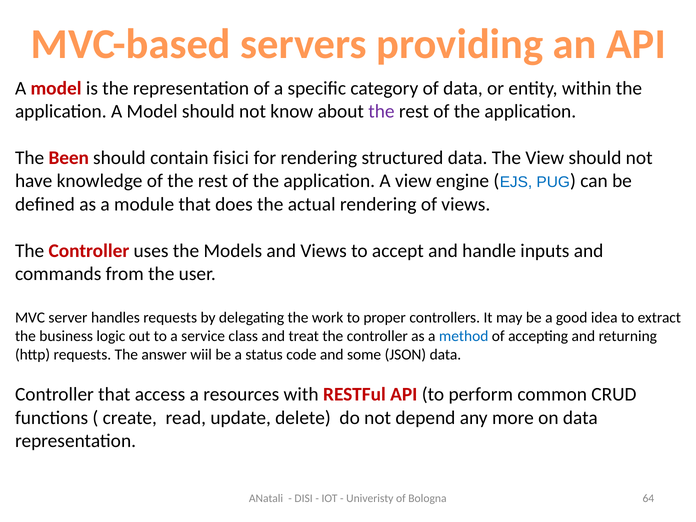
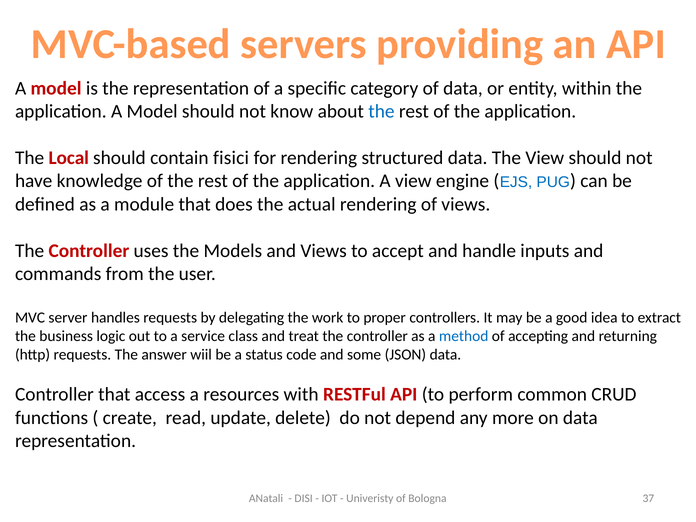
the colour: purple -> blue (381, 111)
Been: Been -> Local (69, 158)
64: 64 -> 37 (648, 498)
